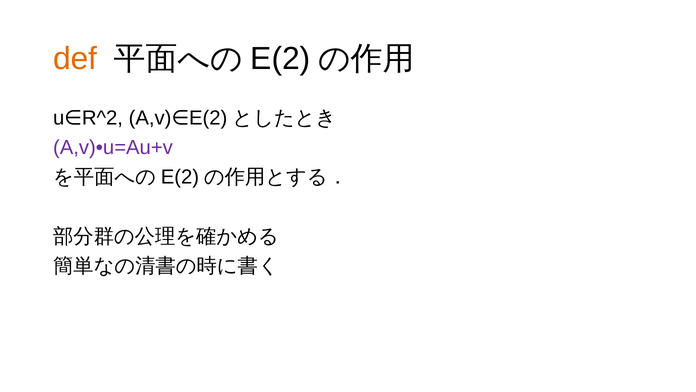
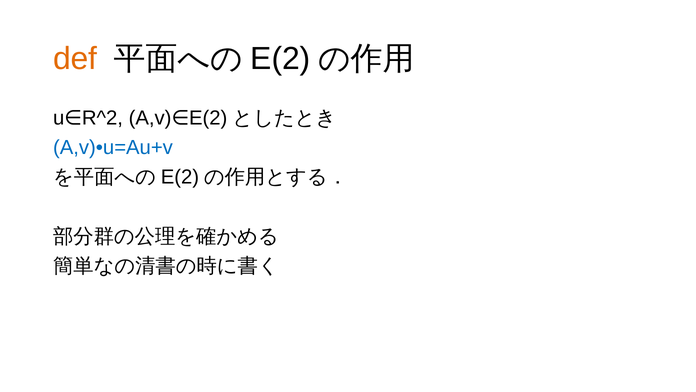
A,v)•u=Au+v colour: purple -> blue (113, 147)
